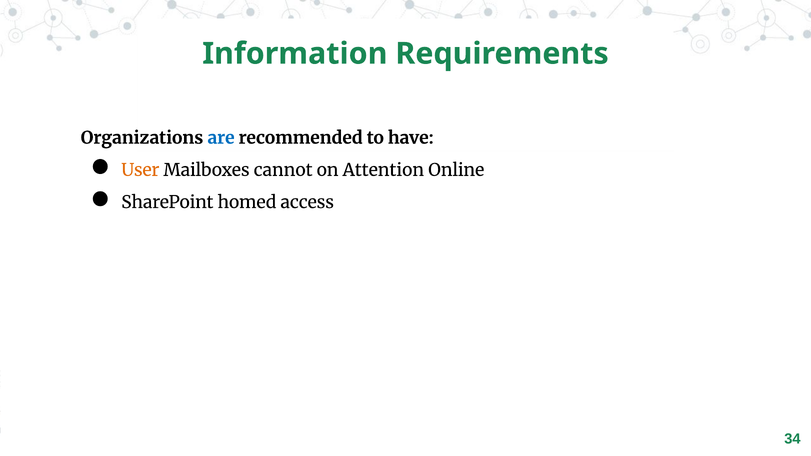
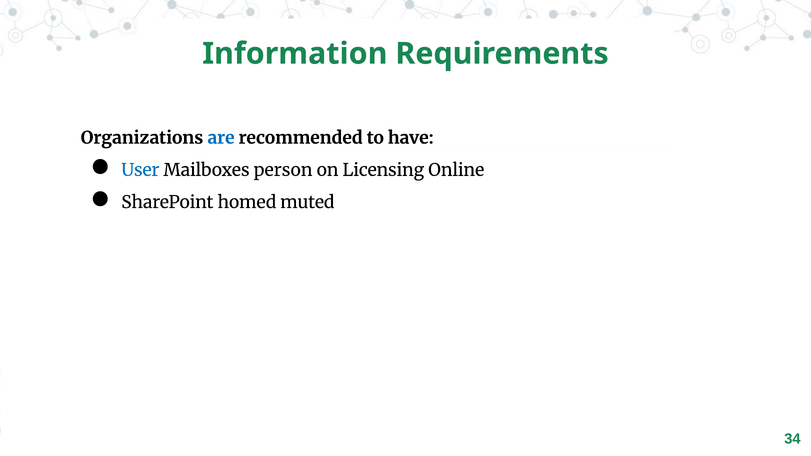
User colour: orange -> blue (140, 170)
cannot: cannot -> person (283, 170)
Attention: Attention -> Licensing (383, 170)
access: access -> muted (307, 202)
